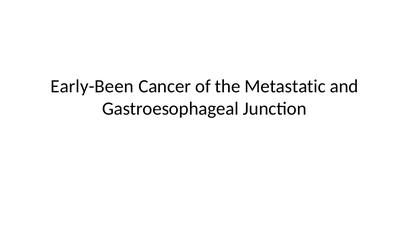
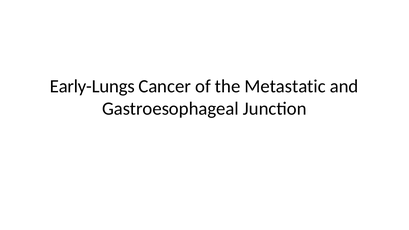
Early-Been: Early-Been -> Early-Lungs (92, 86)
